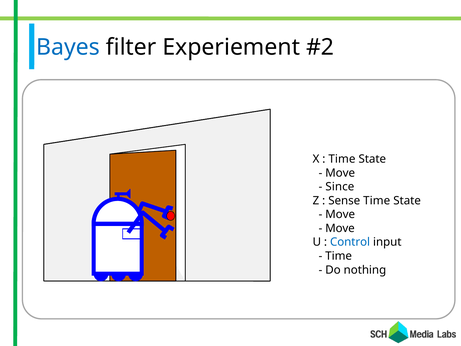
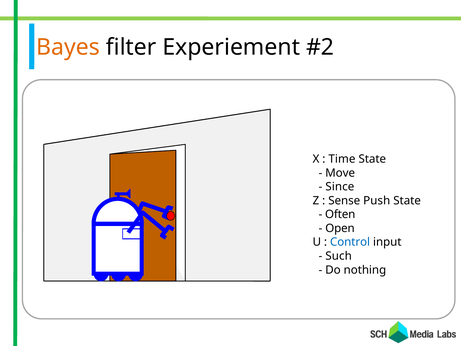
Bayes colour: blue -> orange (68, 47)
Sense Time: Time -> Push (377, 201)
Move: Move -> Often (340, 214)
Move: Move -> Open (340, 228)
Time: Time -> Such (339, 256)
